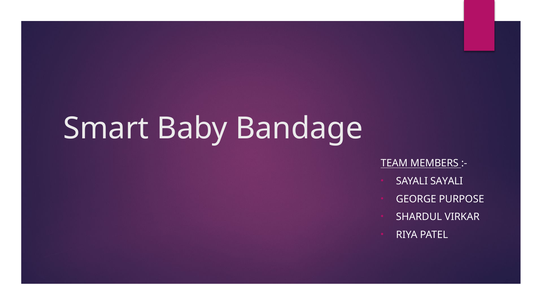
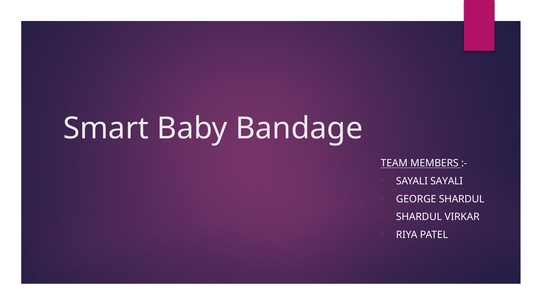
GEORGE PURPOSE: PURPOSE -> SHARDUL (462, 199)
